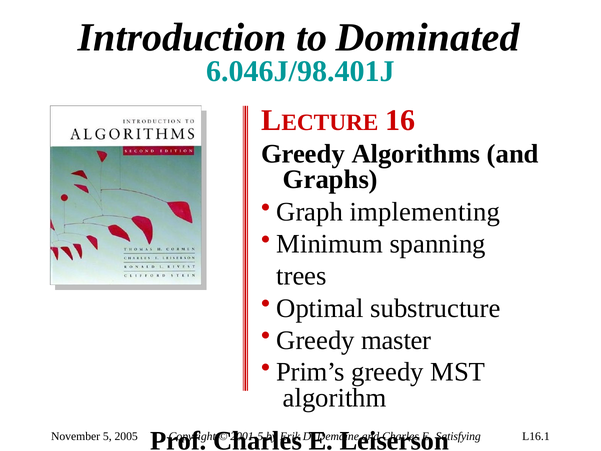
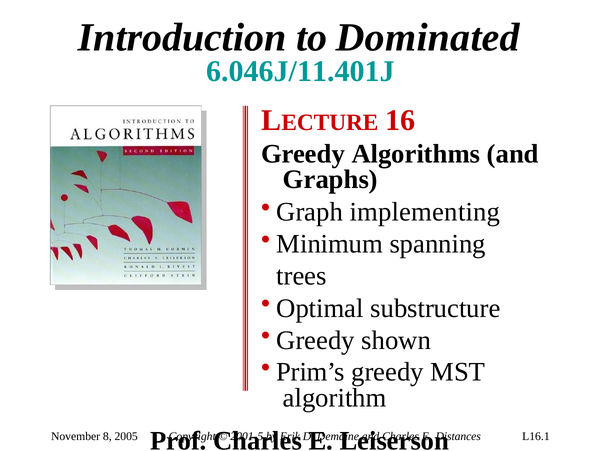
6.046J/98.401J: 6.046J/98.401J -> 6.046J/11.401J (300, 72)
master: master -> shown (396, 340)
5: 5 -> 8 (107, 436)
Satisfying: Satisfying -> Distances (458, 436)
